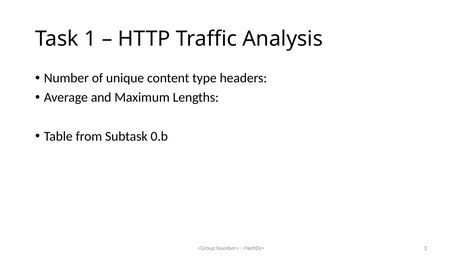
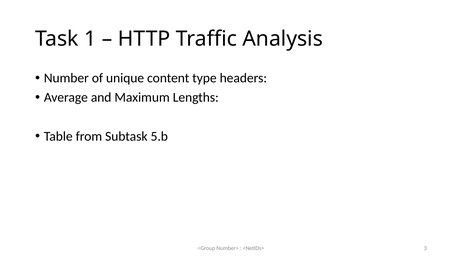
0.b: 0.b -> 5.b (159, 136)
